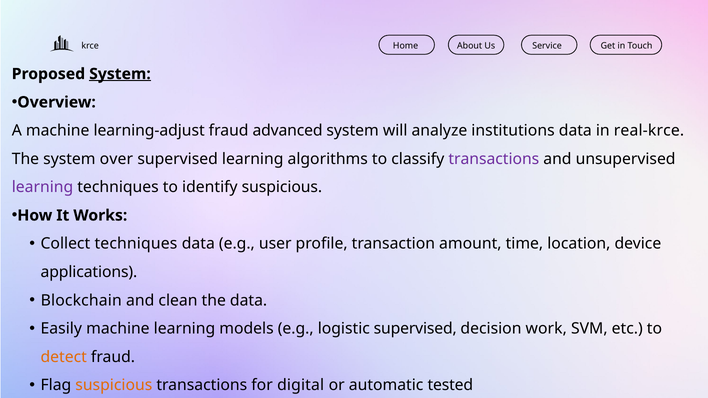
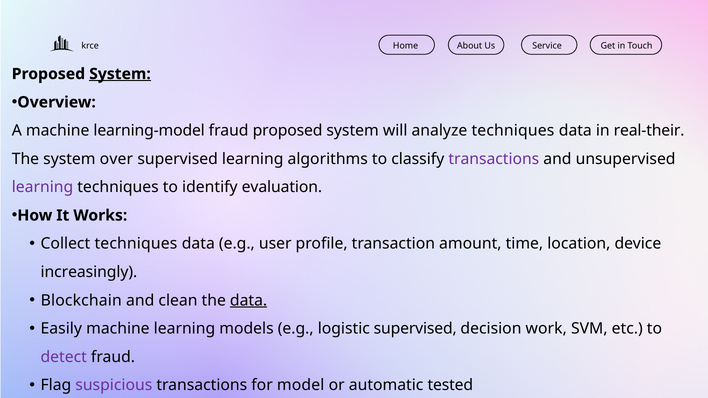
learning-adjust: learning-adjust -> learning-model (149, 131)
fraud advanced: advanced -> proposed (288, 131)
analyze institutions: institutions -> techniques (513, 131)
real-krce: real-krce -> real-their (649, 131)
identify suspicious: suspicious -> evaluation (282, 187)
applications: applications -> increasingly (89, 272)
data underline: none -> present (249, 301)
detect colour: orange -> purple (64, 357)
suspicious colour: orange -> purple (114, 385)
digital: digital -> model (301, 385)
